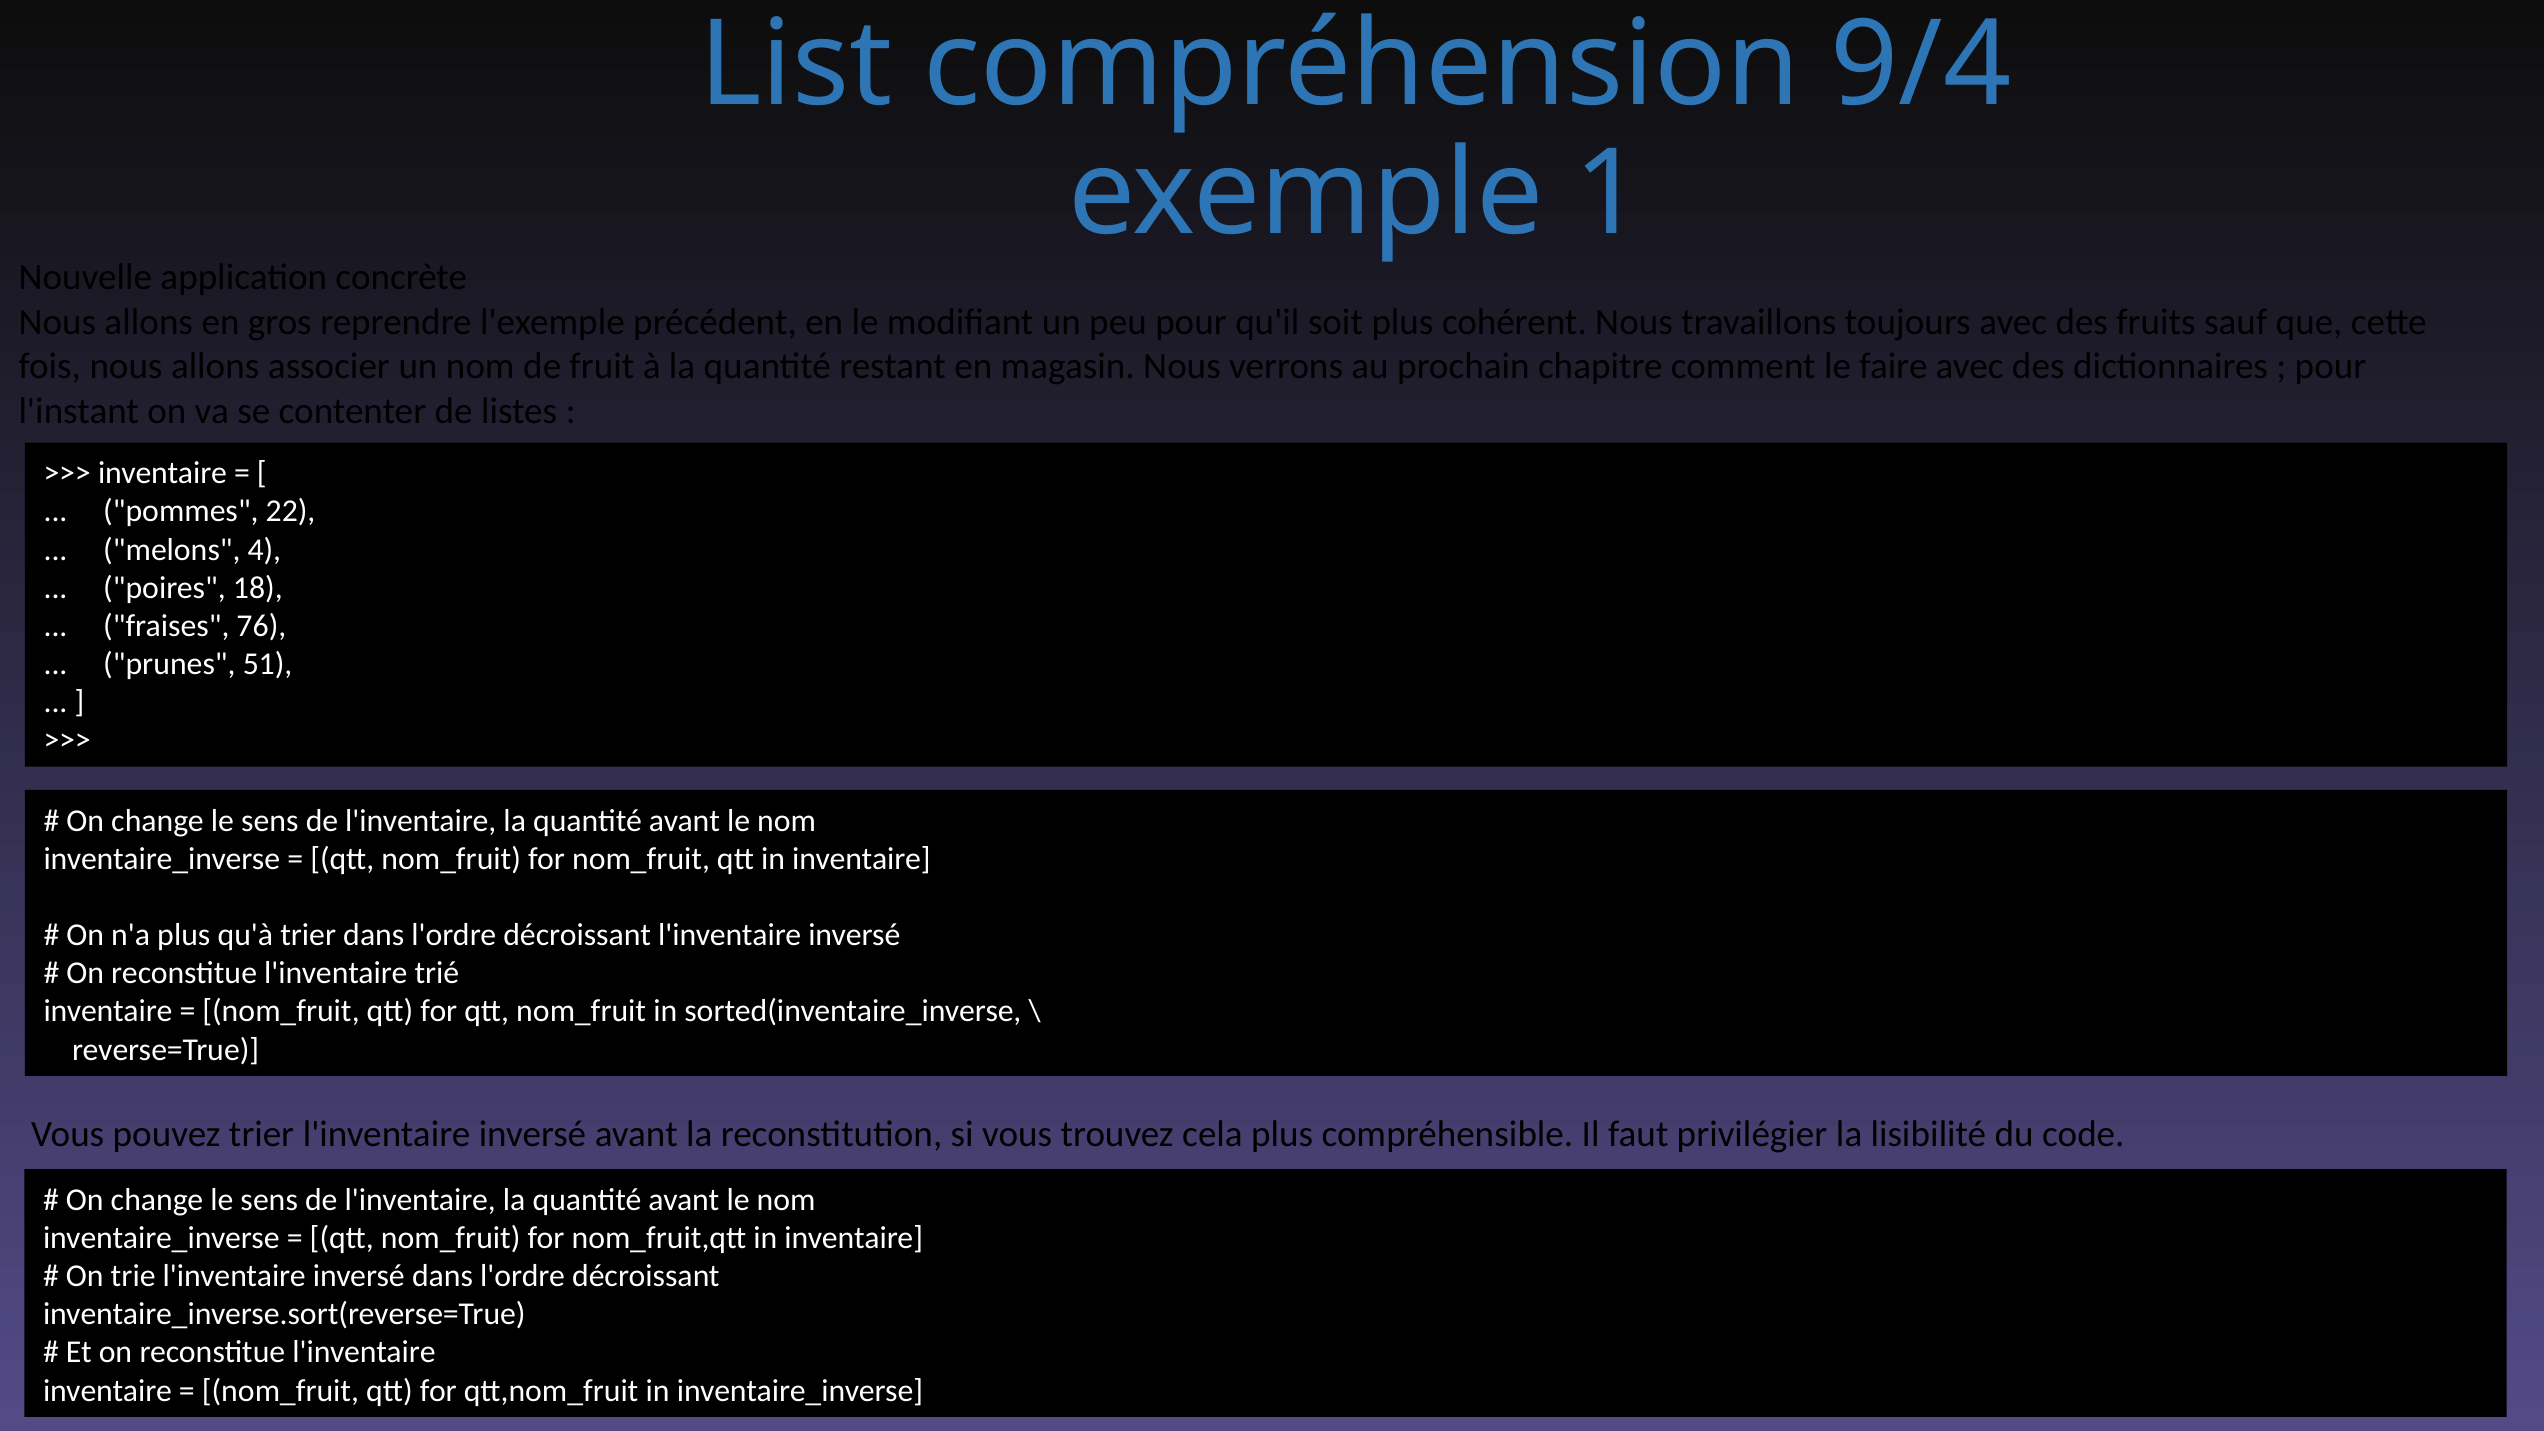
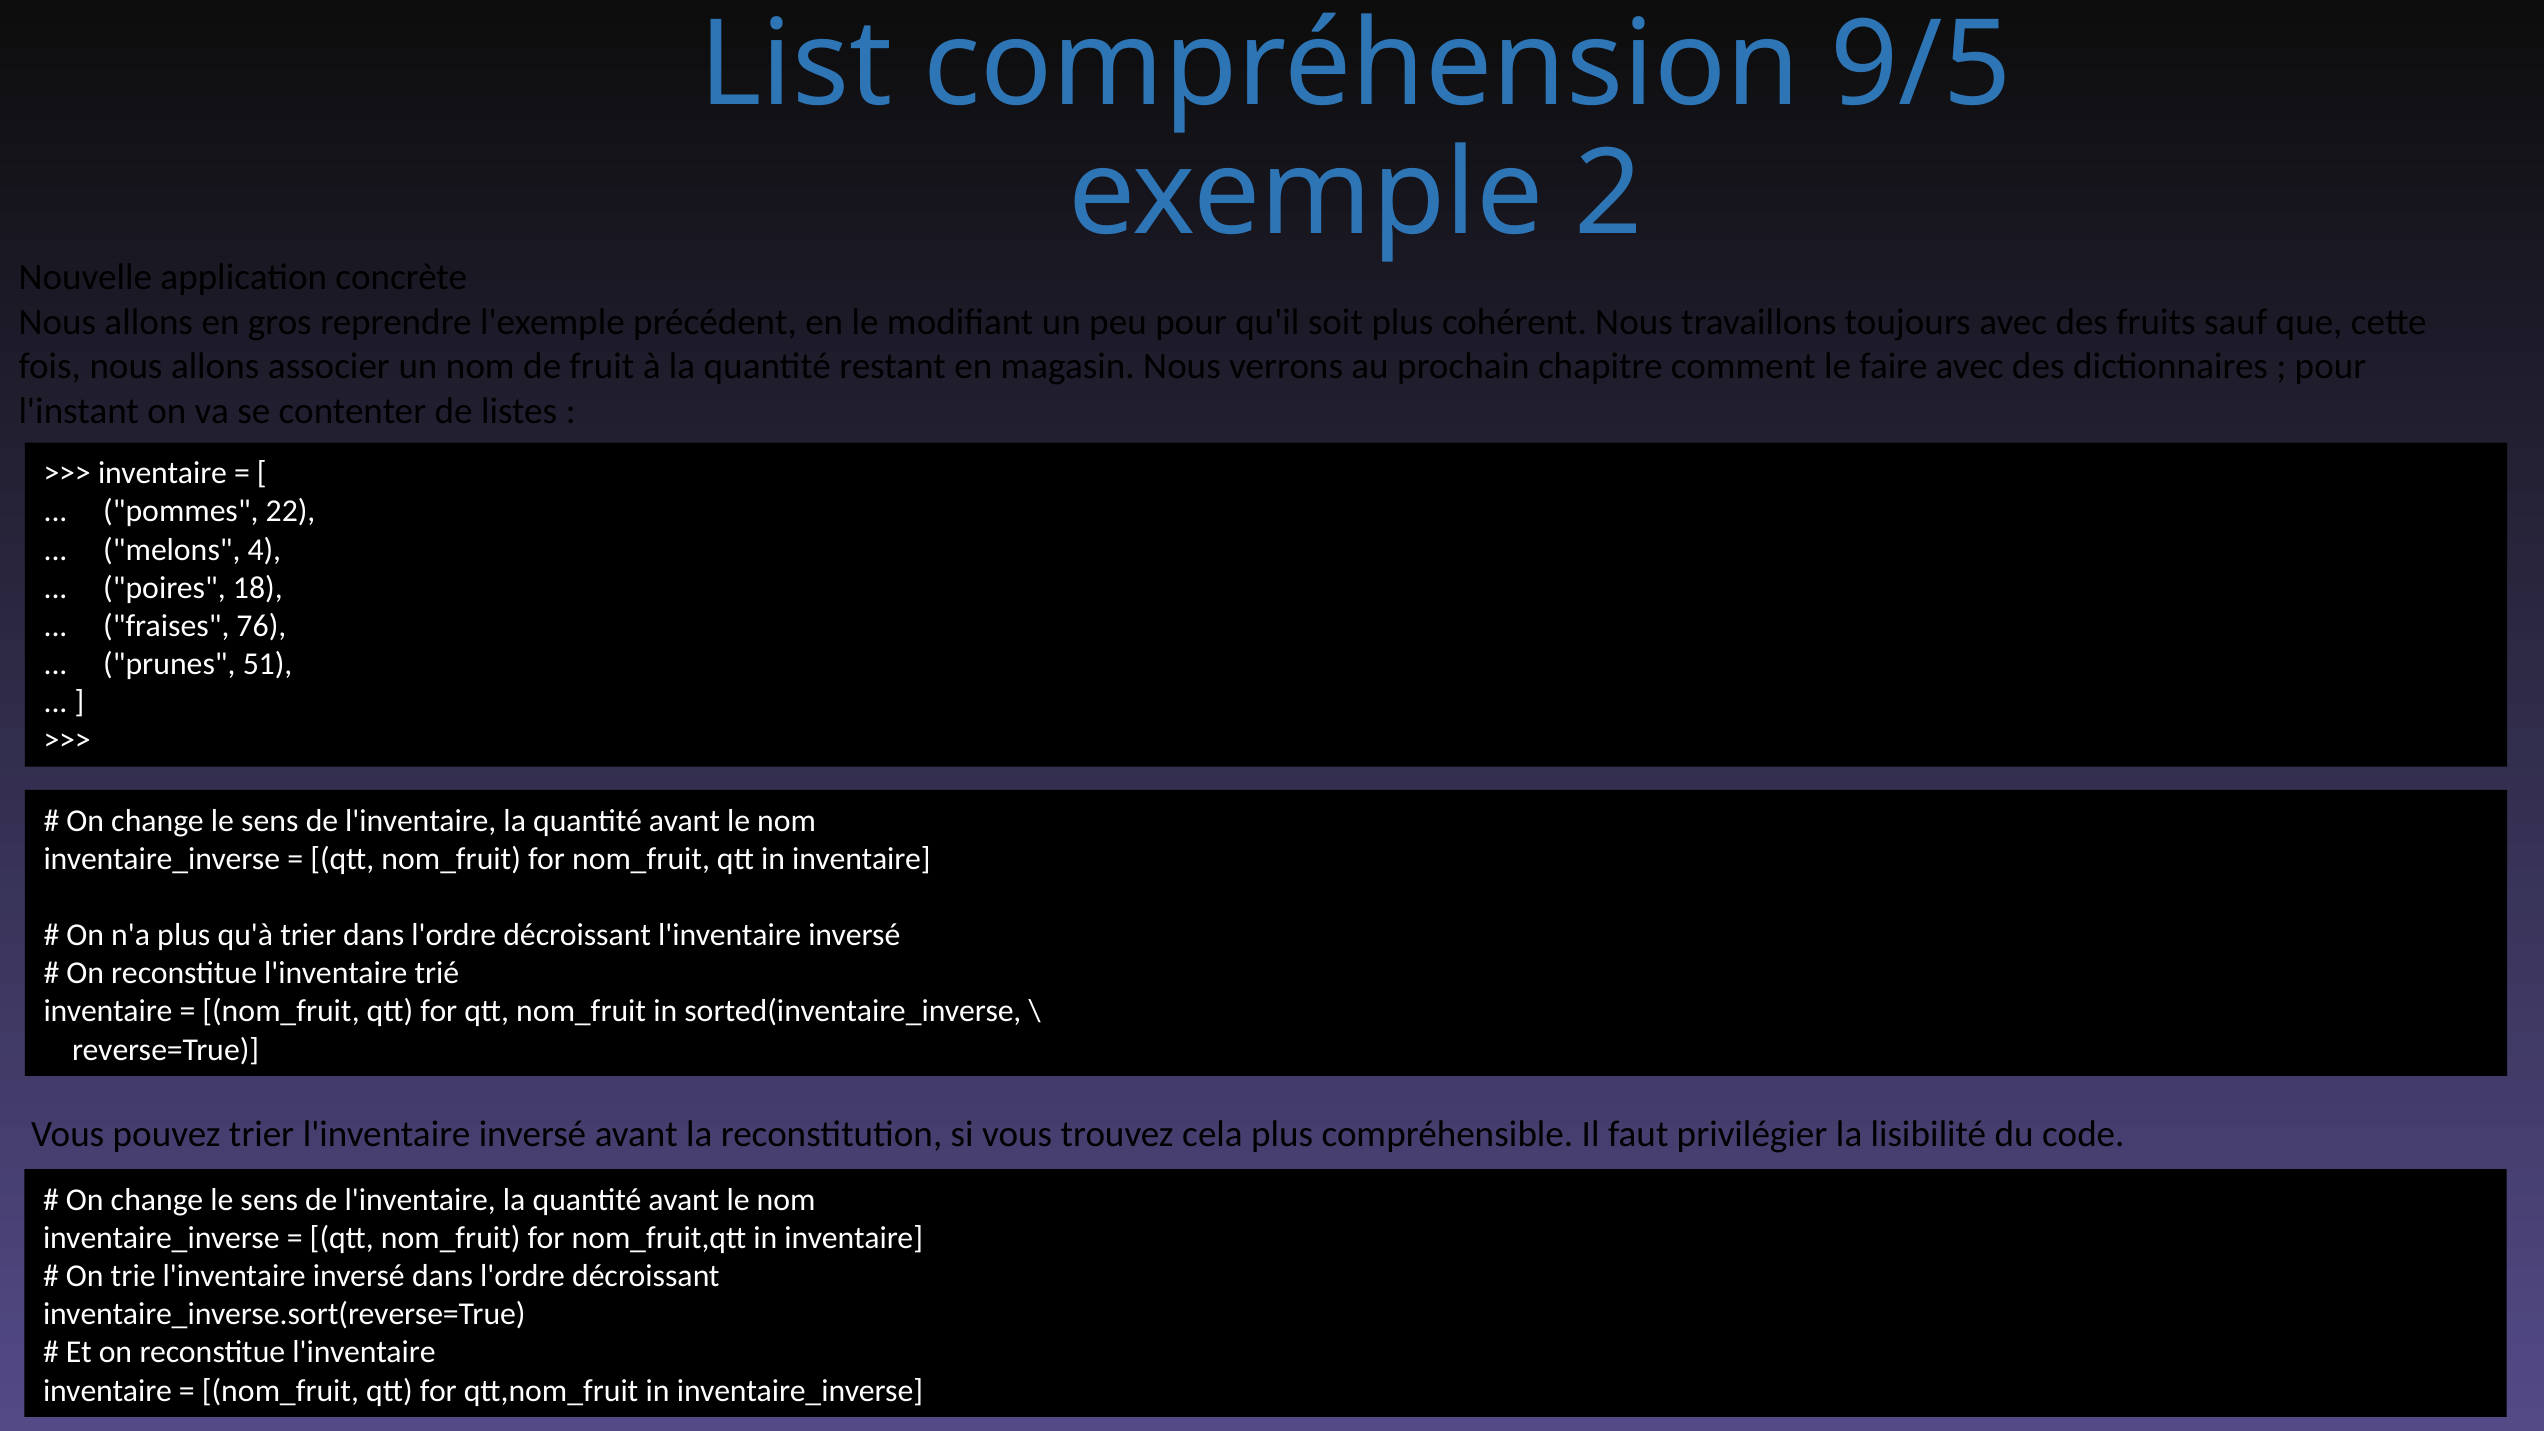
9/4: 9/4 -> 9/5 (1921, 65)
1: 1 -> 2 (1608, 194)
